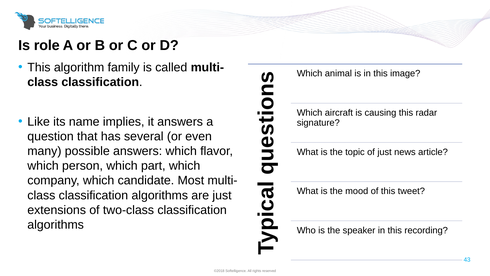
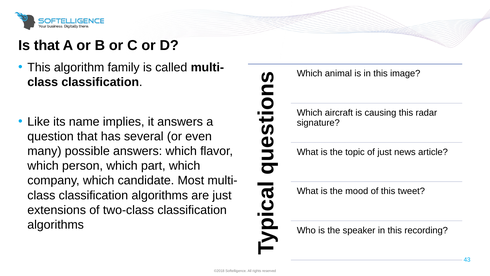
Is role: role -> that (47, 45)
